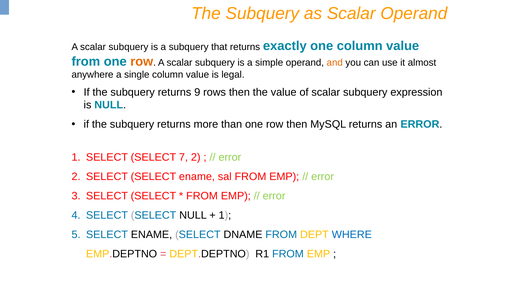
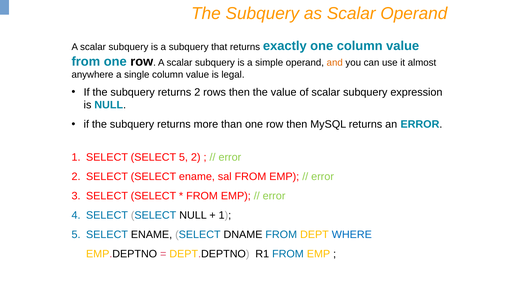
row colour: orange -> black (142, 61)
returns 9: 9 -> 2 (197, 92)
SELECT 7: 7 -> 5 (183, 157)
